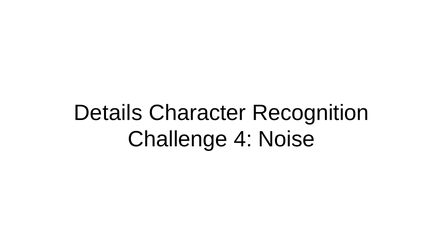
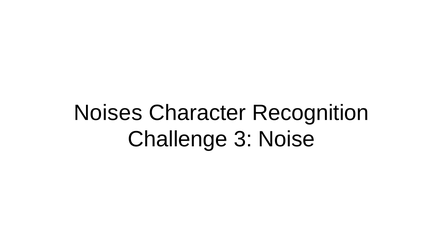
Details: Details -> Noises (108, 113)
4: 4 -> 3 (243, 139)
